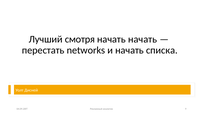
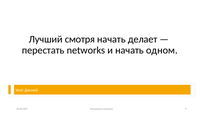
начать начать: начать -> делает (143, 39)
списка: списка -> одном (162, 50)
